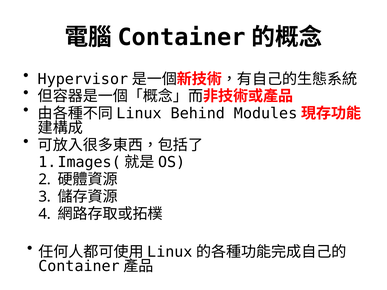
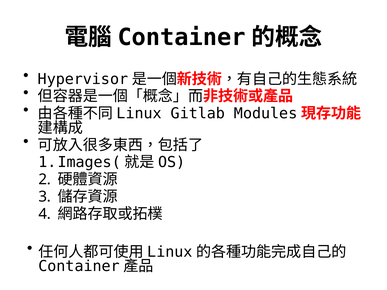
Behind: Behind -> Gitlab (198, 114)
